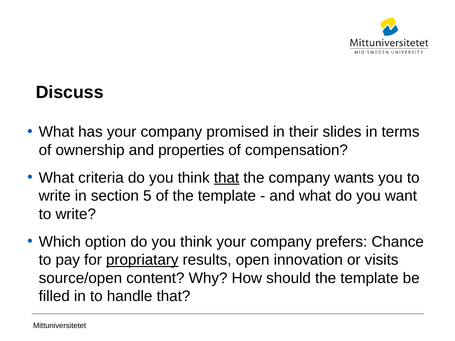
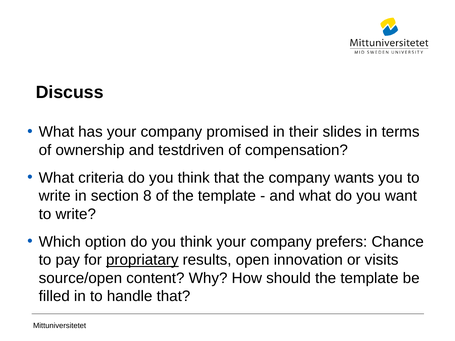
properties: properties -> testdriven (191, 150)
that underline: present -> none (227, 178)
5: 5 -> 8 (147, 196)
